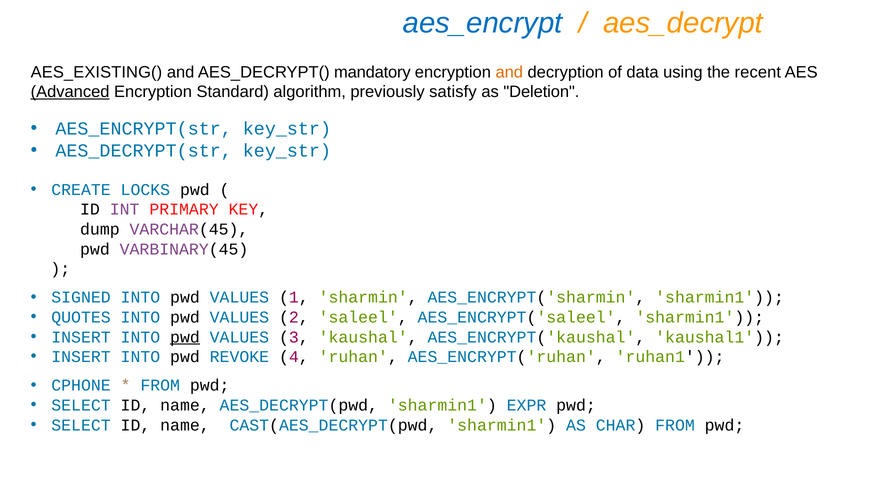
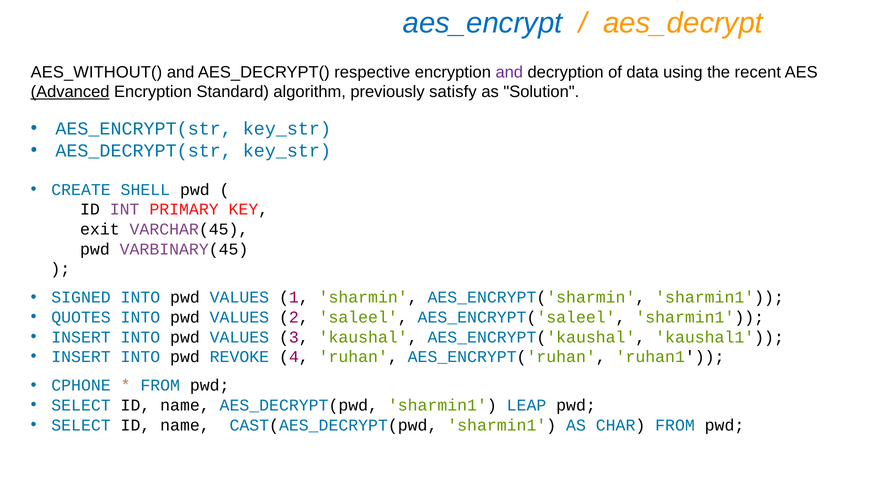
AES_EXISTING(: AES_EXISTING( -> AES_WITHOUT( (96, 72)
mandatory: mandatory -> respective (372, 72)
and colour: orange -> purple (509, 72)
Deletion: Deletion -> Solution (541, 92)
LOCKS: LOCKS -> SHELL (145, 190)
dump: dump -> exit (100, 229)
pwd underline: present -> none (185, 337)
EXPR: EXPR -> LEAP (527, 405)
